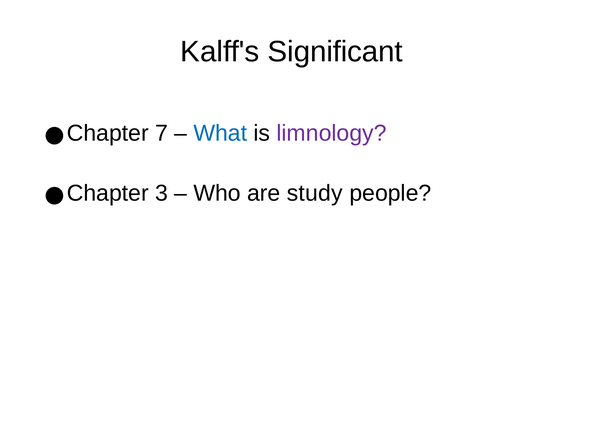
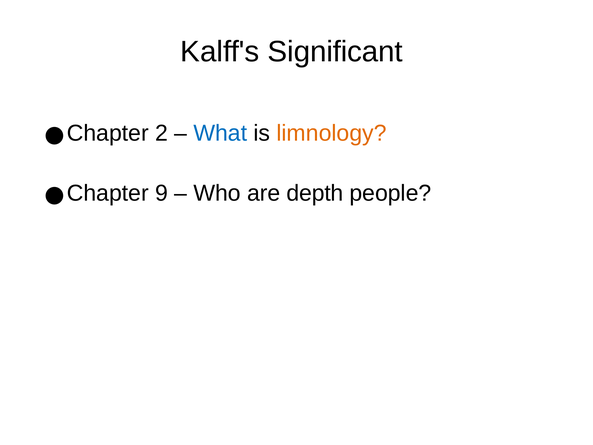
7: 7 -> 2 (161, 133)
limnology colour: purple -> orange (331, 133)
3: 3 -> 9 (161, 193)
study: study -> depth (315, 193)
